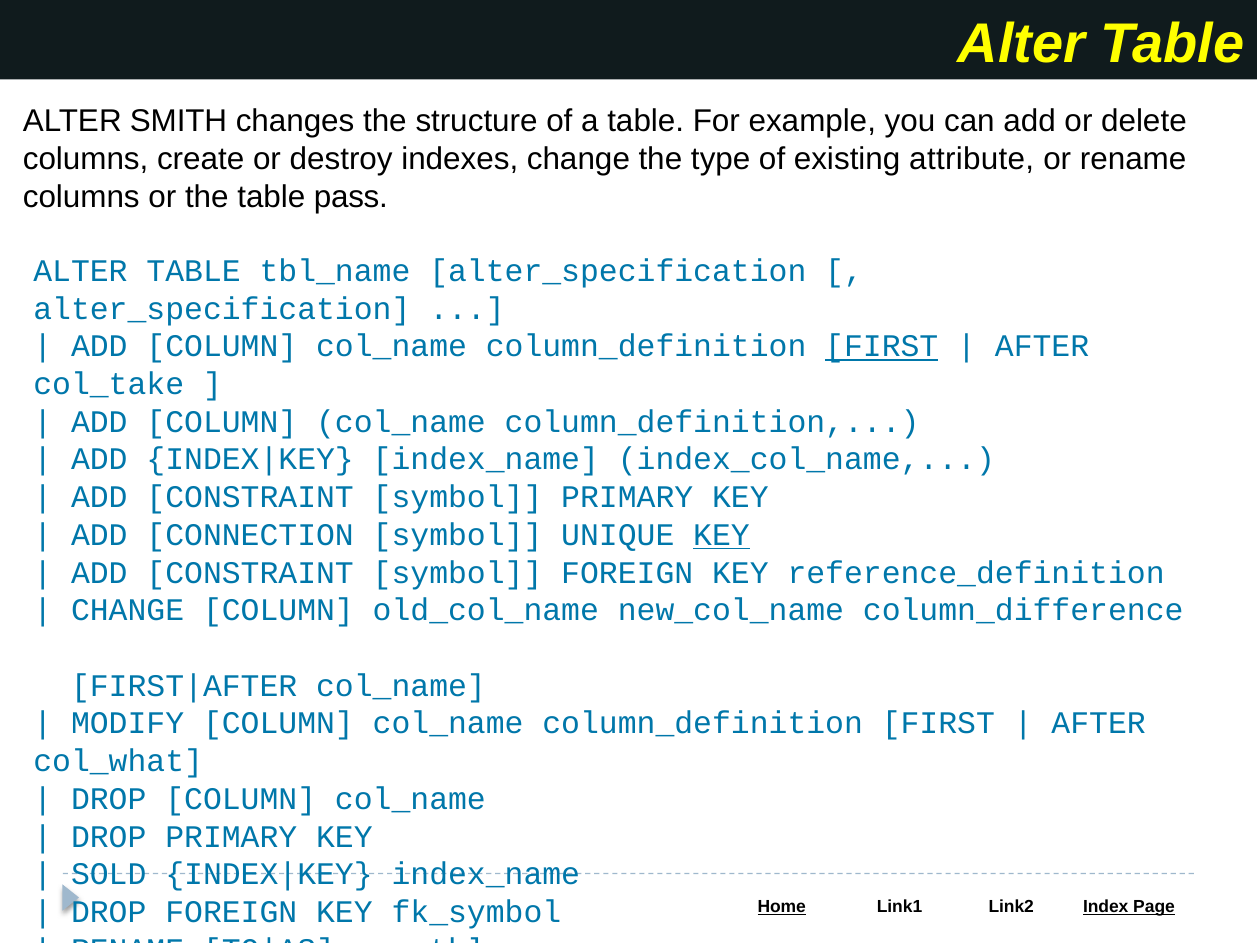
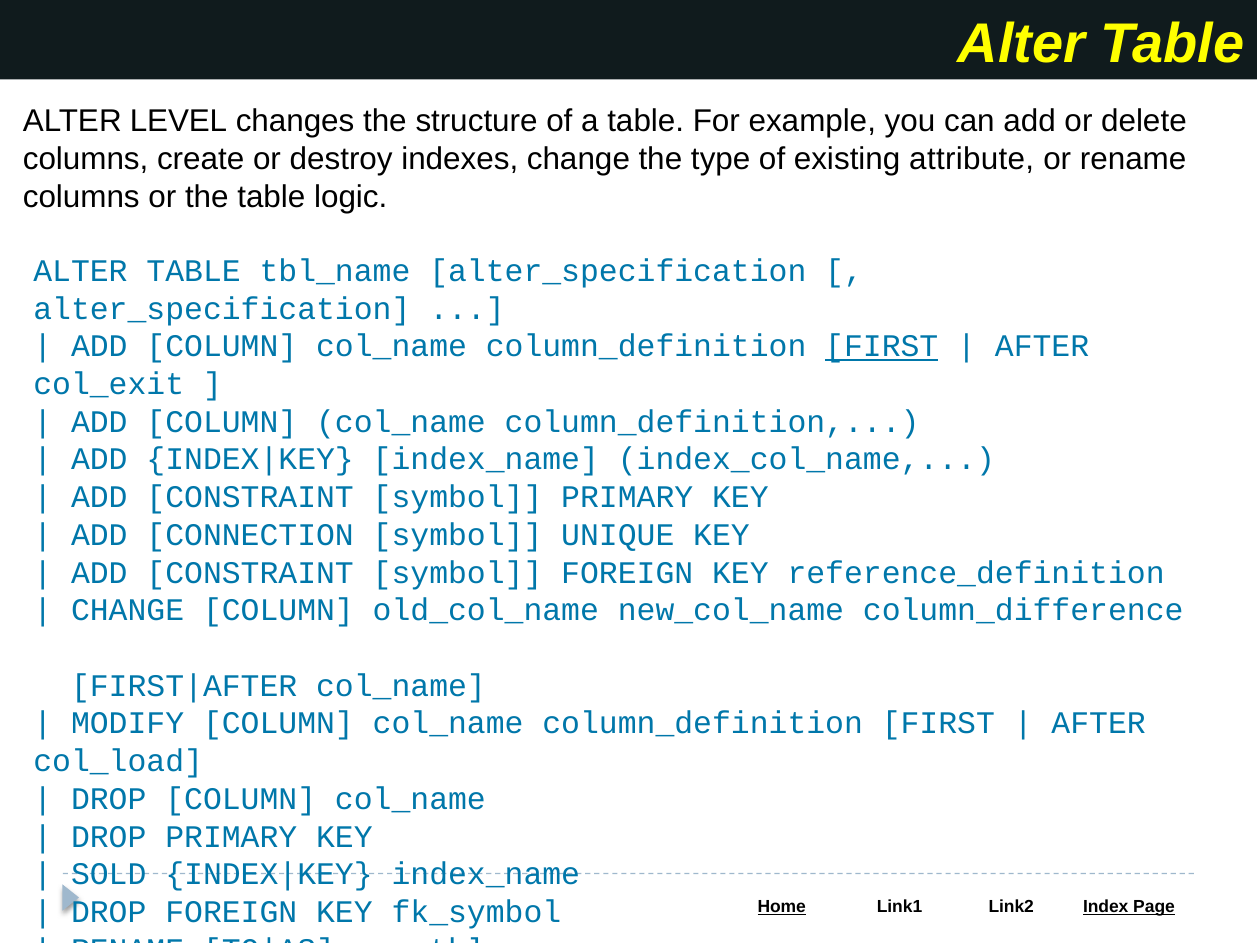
SMITH: SMITH -> LEVEL (178, 121)
pass: pass -> logic (351, 197)
col_take: col_take -> col_exit (109, 384)
KEY underline: present -> none (722, 535)
col_what: col_what -> col_load (118, 761)
